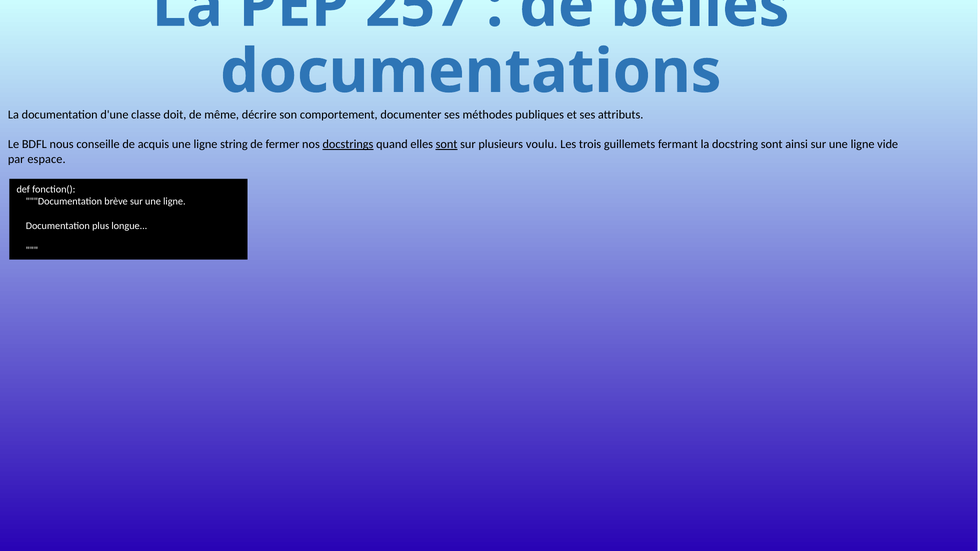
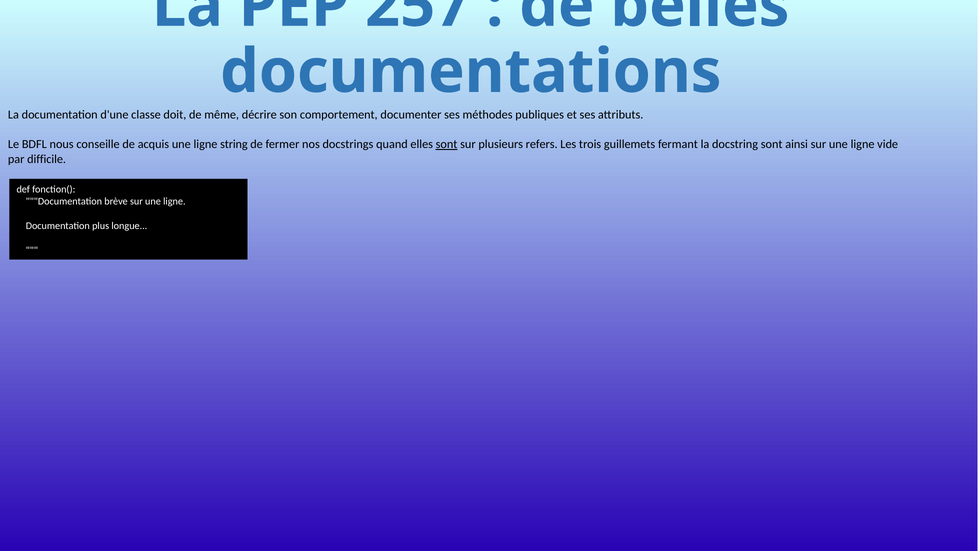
docstrings underline: present -> none (348, 144)
voulu: voulu -> refers (542, 144)
espace: espace -> difficile (47, 159)
